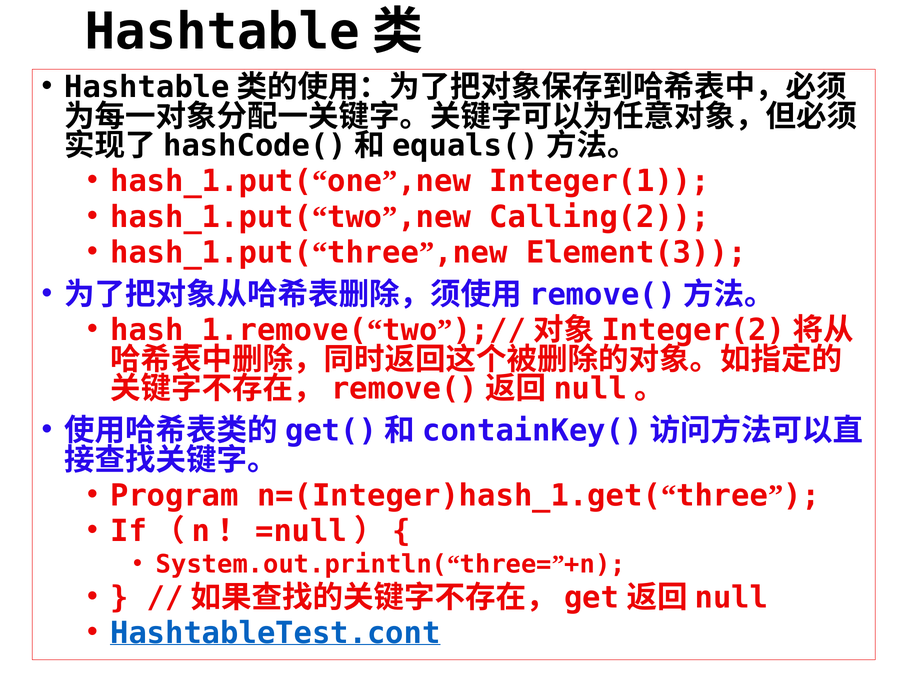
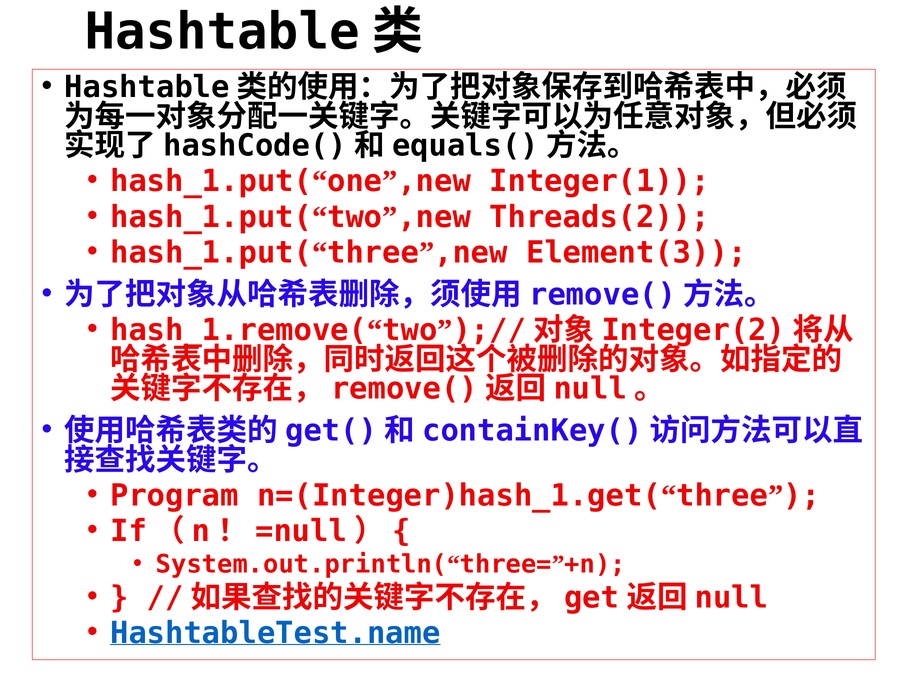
Calling(2: Calling(2 -> Threads(2 (600, 217)
HashtableTest.cont: HashtableTest.cont -> HashtableTest.name (275, 633)
